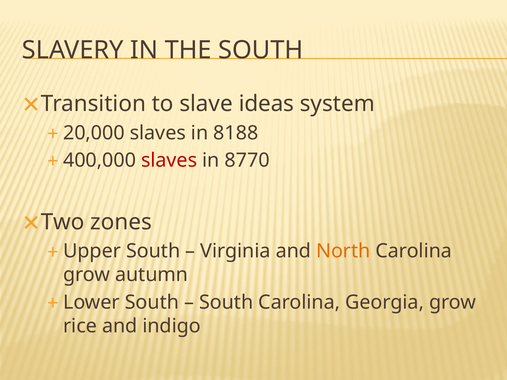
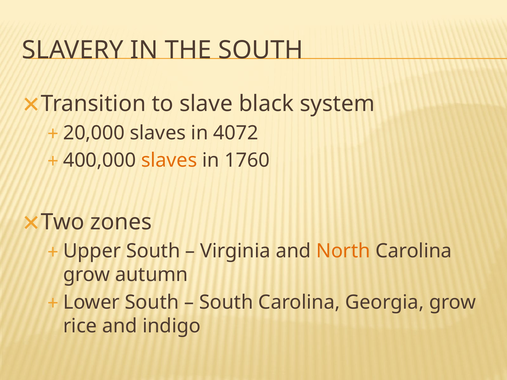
ideas: ideas -> black (266, 104)
8188: 8188 -> 4072 (236, 133)
slaves colour: red -> orange (169, 161)
8770: 8770 -> 1760 (247, 161)
